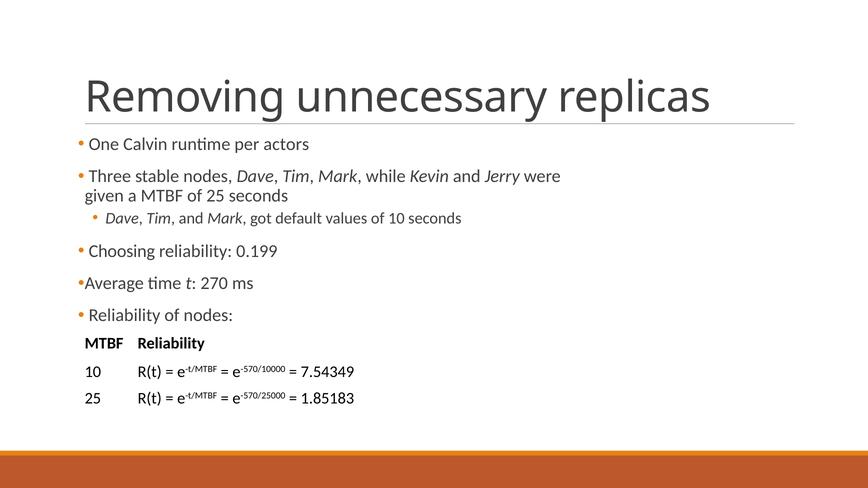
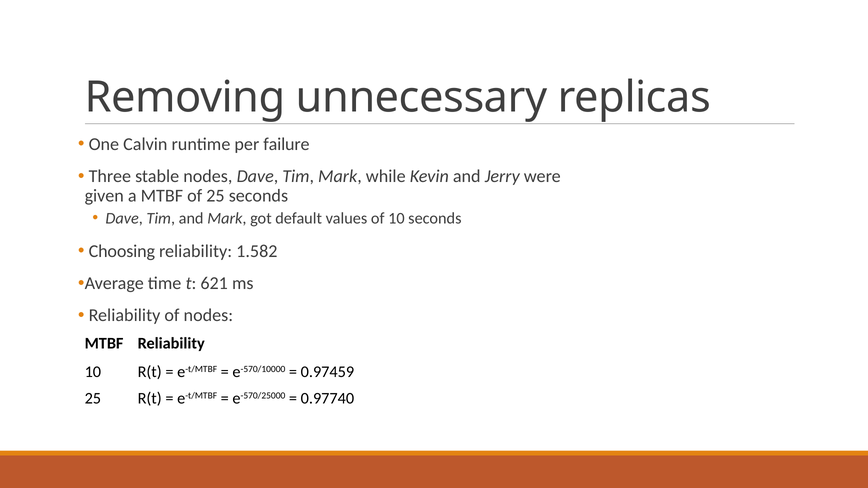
actors: actors -> failure (286, 144)
0.199: 0.199 -> 1.582 (257, 251)
270: 270 -> 621 (214, 283)
7.54349: 7.54349 -> 0.97459 (327, 372)
1.85183: 1.85183 -> 0.97740 (327, 398)
